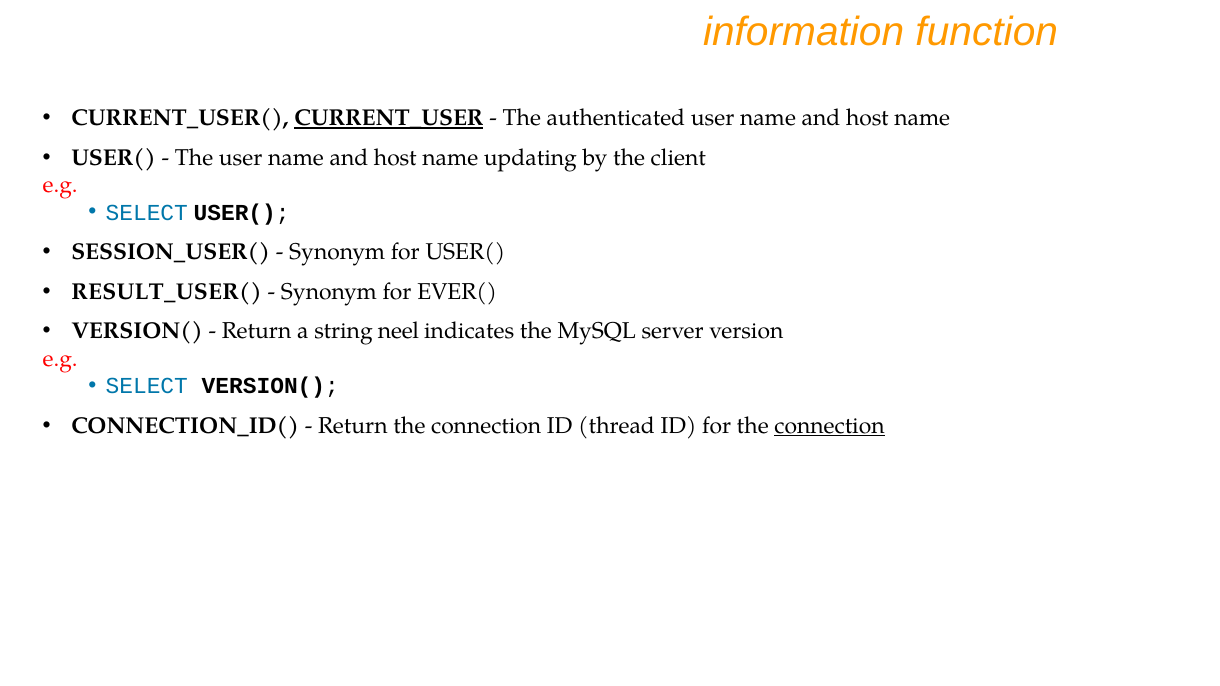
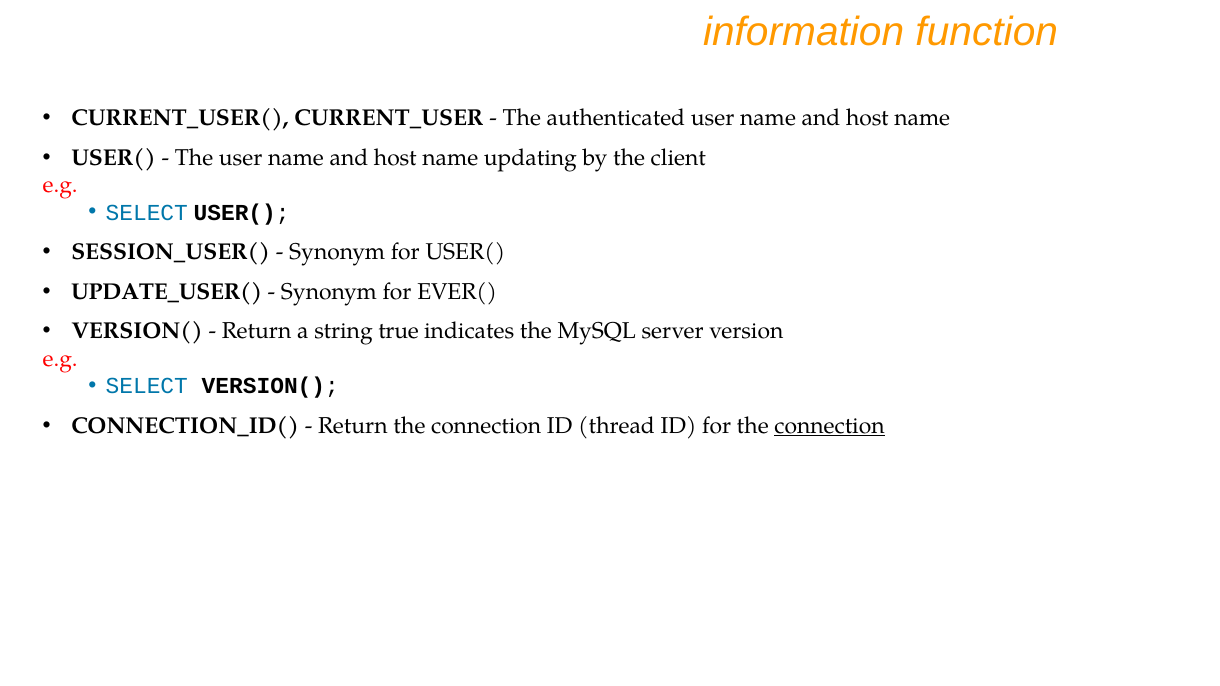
CURRENT_USER underline: present -> none (389, 118)
RESULT_USER(: RESULT_USER( -> UPDATE_USER( (167, 292)
neel: neel -> true (399, 332)
